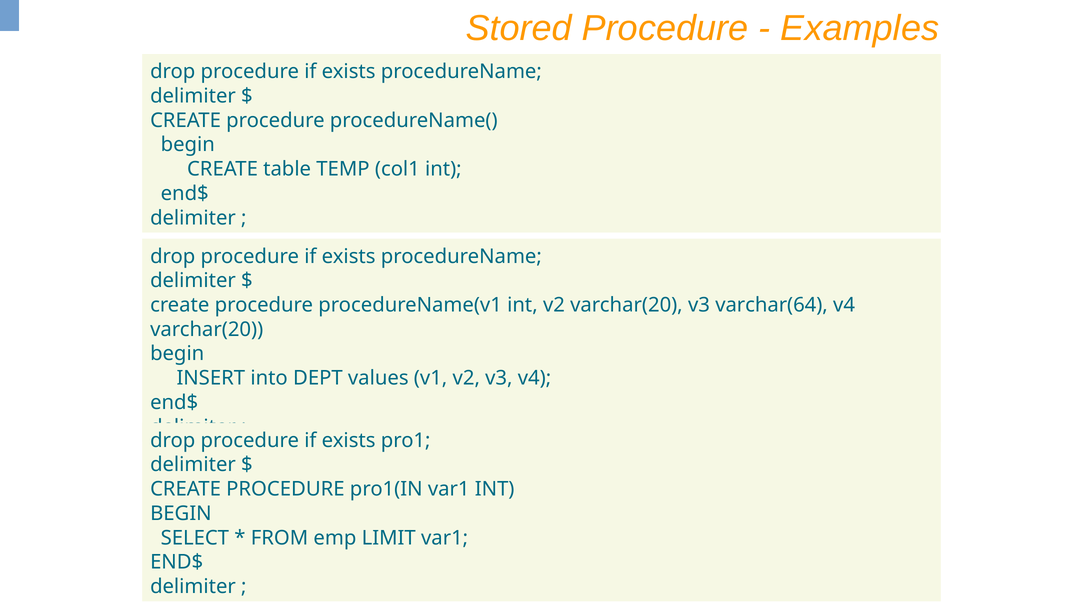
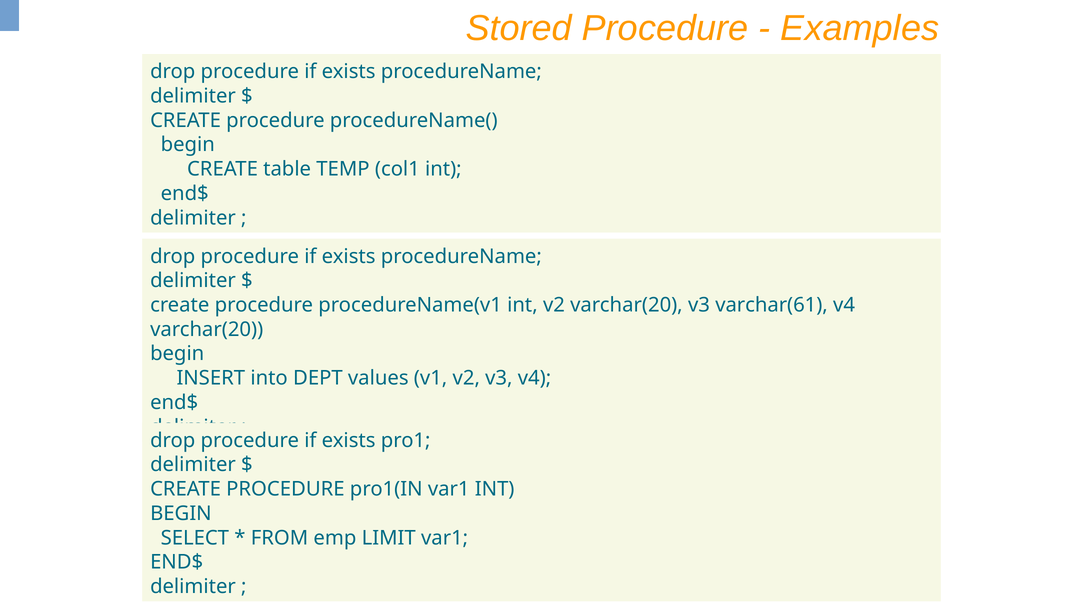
varchar(64: varchar(64 -> varchar(61 (772, 305)
